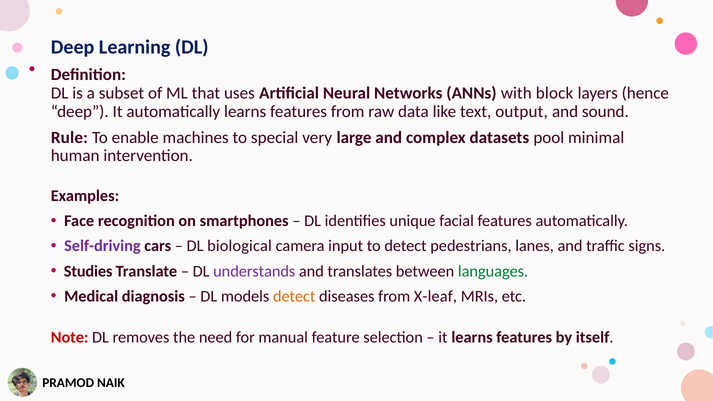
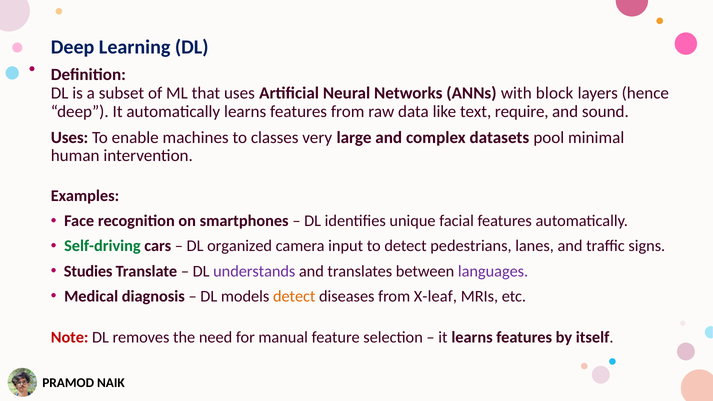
output: output -> require (522, 112)
Rule: Rule -> Uses (70, 137)
special: special -> classes (275, 137)
Self-driving colour: purple -> green (102, 246)
biological: biological -> organized (240, 246)
languages colour: green -> purple (493, 271)
